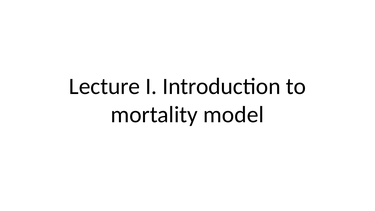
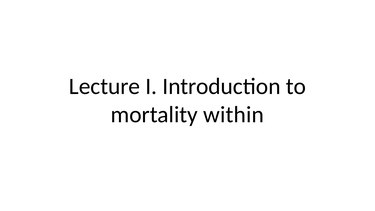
model: model -> within (234, 115)
